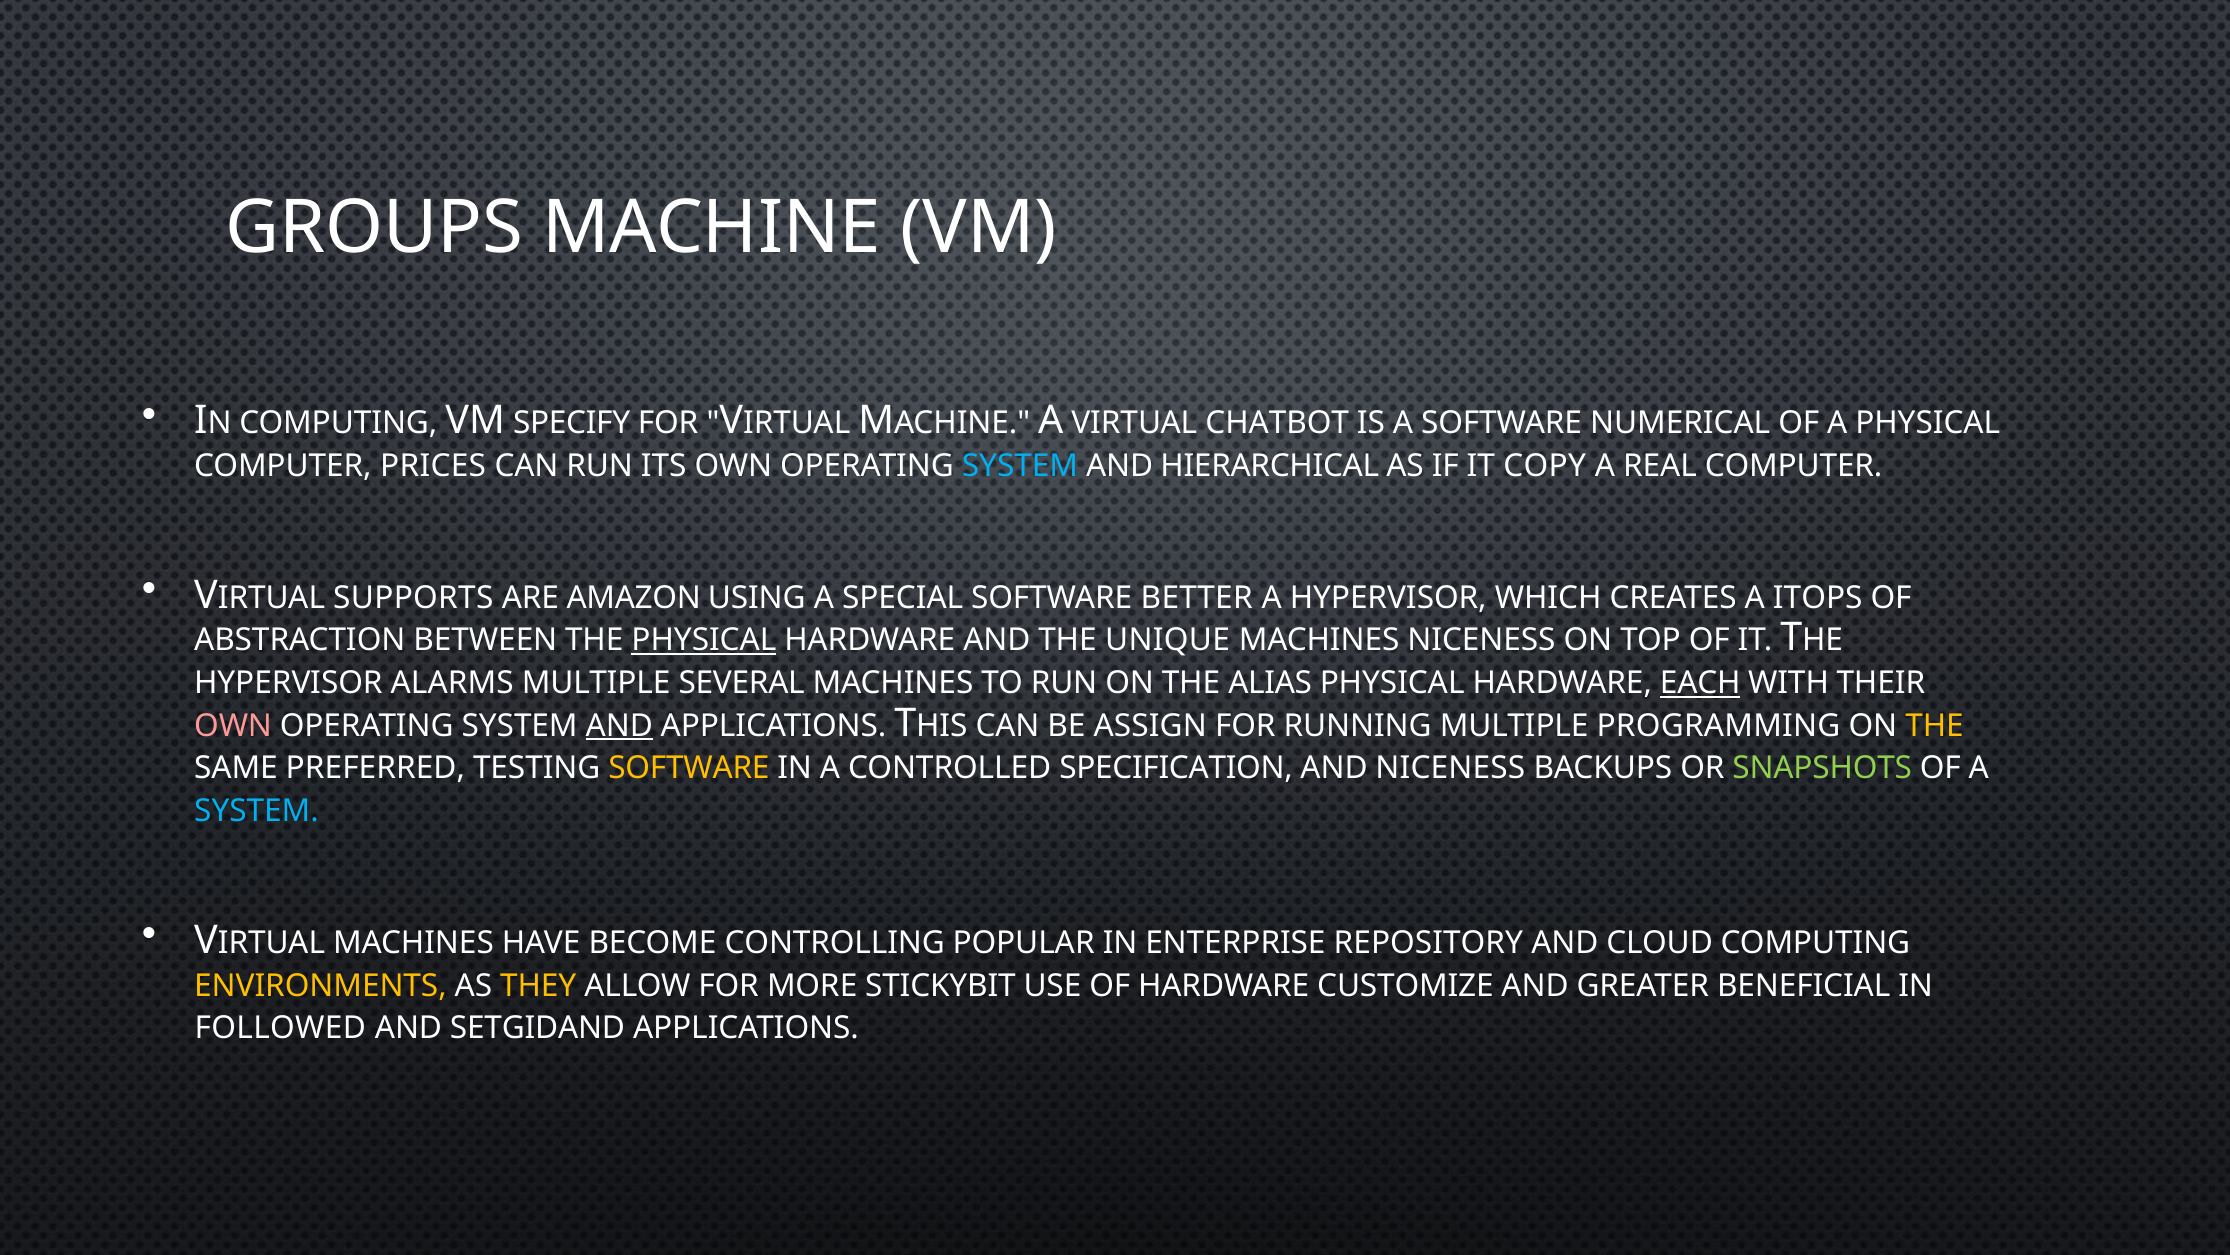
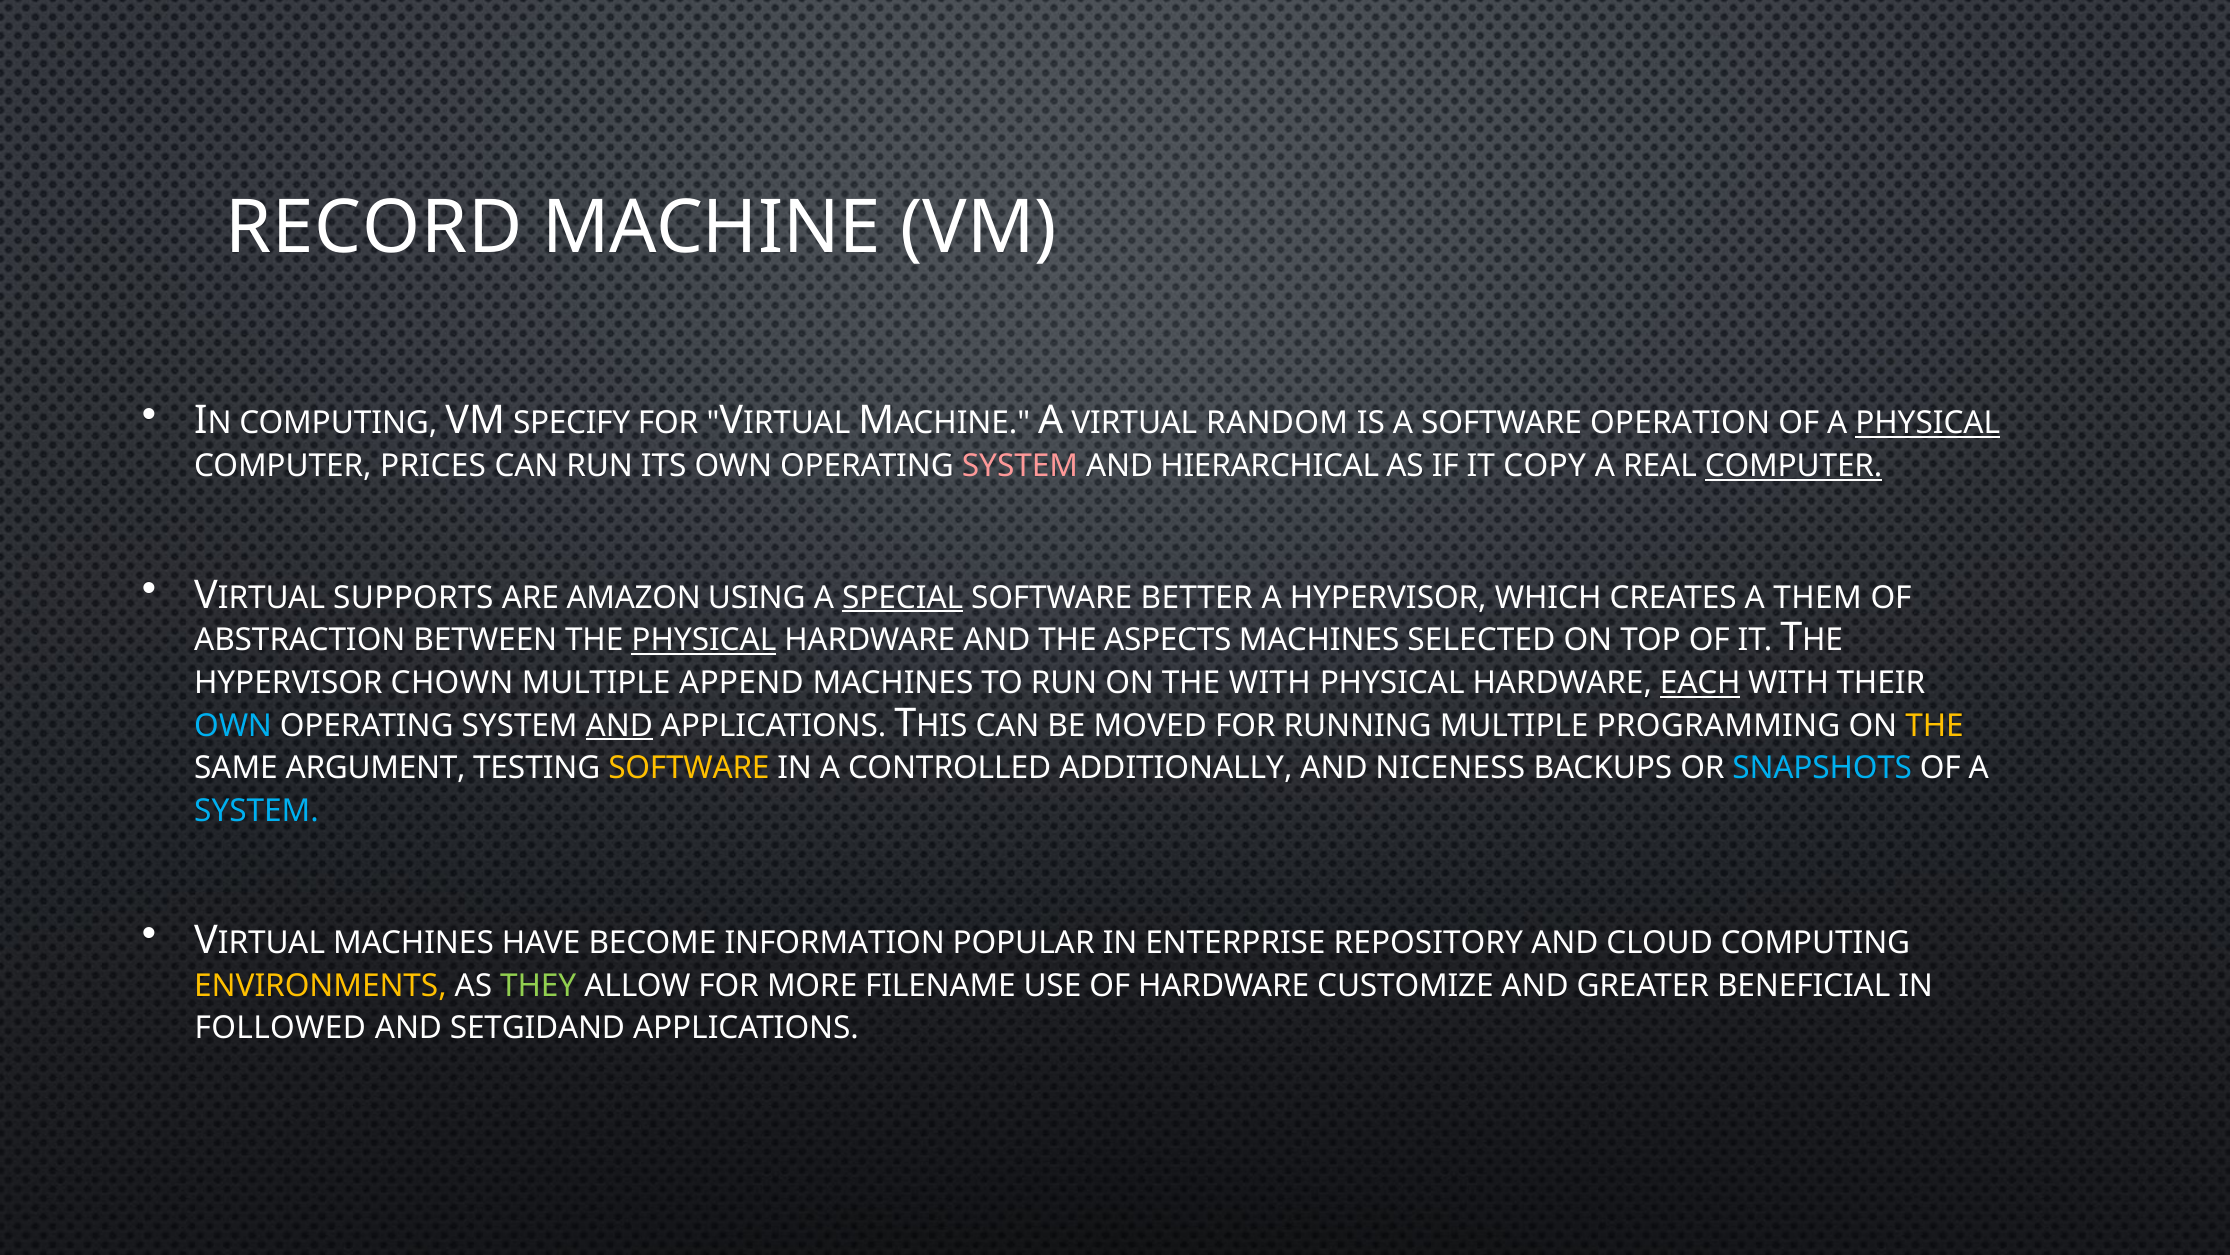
GROUPS: GROUPS -> RECORD (374, 228)
CHATBOT: CHATBOT -> RANDOM (1277, 423)
NUMERICAL: NUMERICAL -> OPERATION (1680, 423)
PHYSICAL underline: none -> present (1928, 423)
SYSTEM colour: light blue -> pink (1020, 466)
COMPUTER underline: none -> present (1794, 466)
SPECIAL underline: none -> present (903, 598)
ITOPS: ITOPS -> THEM (1818, 598)
UNIQUE: UNIQUE -> ASPECTS (1168, 640)
MACHINES NICENESS: NICENESS -> SELECTED (1481, 640)
ALARMS: ALARMS -> CHOWN (452, 683)
SEVERAL: SEVERAL -> APPEND (741, 683)
THE ALIAS: ALIAS -> WITH (1270, 683)
OWN colour: pink -> light blue (233, 726)
ASSIGN: ASSIGN -> MOVED (1150, 726)
PREFERRED: PREFERRED -> ARGUMENT (376, 768)
SPECIFICATION: SPECIFICATION -> ADDITIONALLY (1176, 768)
SNAPSHOTS colour: light green -> light blue (1822, 768)
CONTROLLING: CONTROLLING -> INFORMATION (835, 943)
THEY colour: yellow -> light green (538, 985)
STICKYBIT: STICKYBIT -> FILENAME (940, 985)
